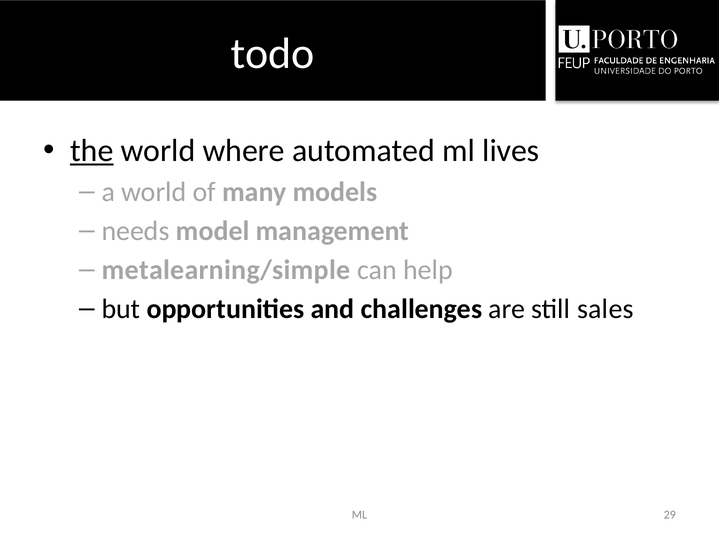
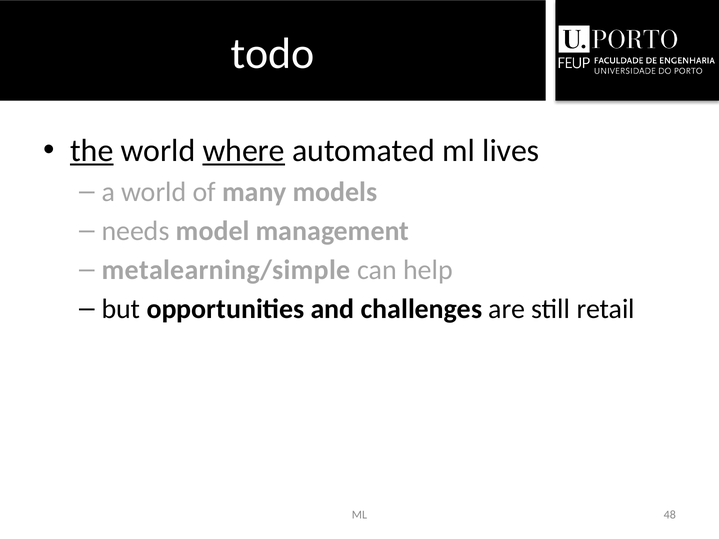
where underline: none -> present (244, 151)
sales: sales -> retail (606, 309)
29: 29 -> 48 (670, 515)
